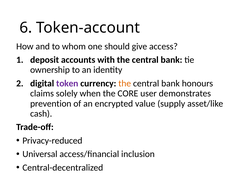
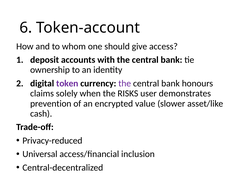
the colour: orange -> purple (125, 83)
CORE: CORE -> RISKS (128, 93)
supply: supply -> slower (171, 104)
